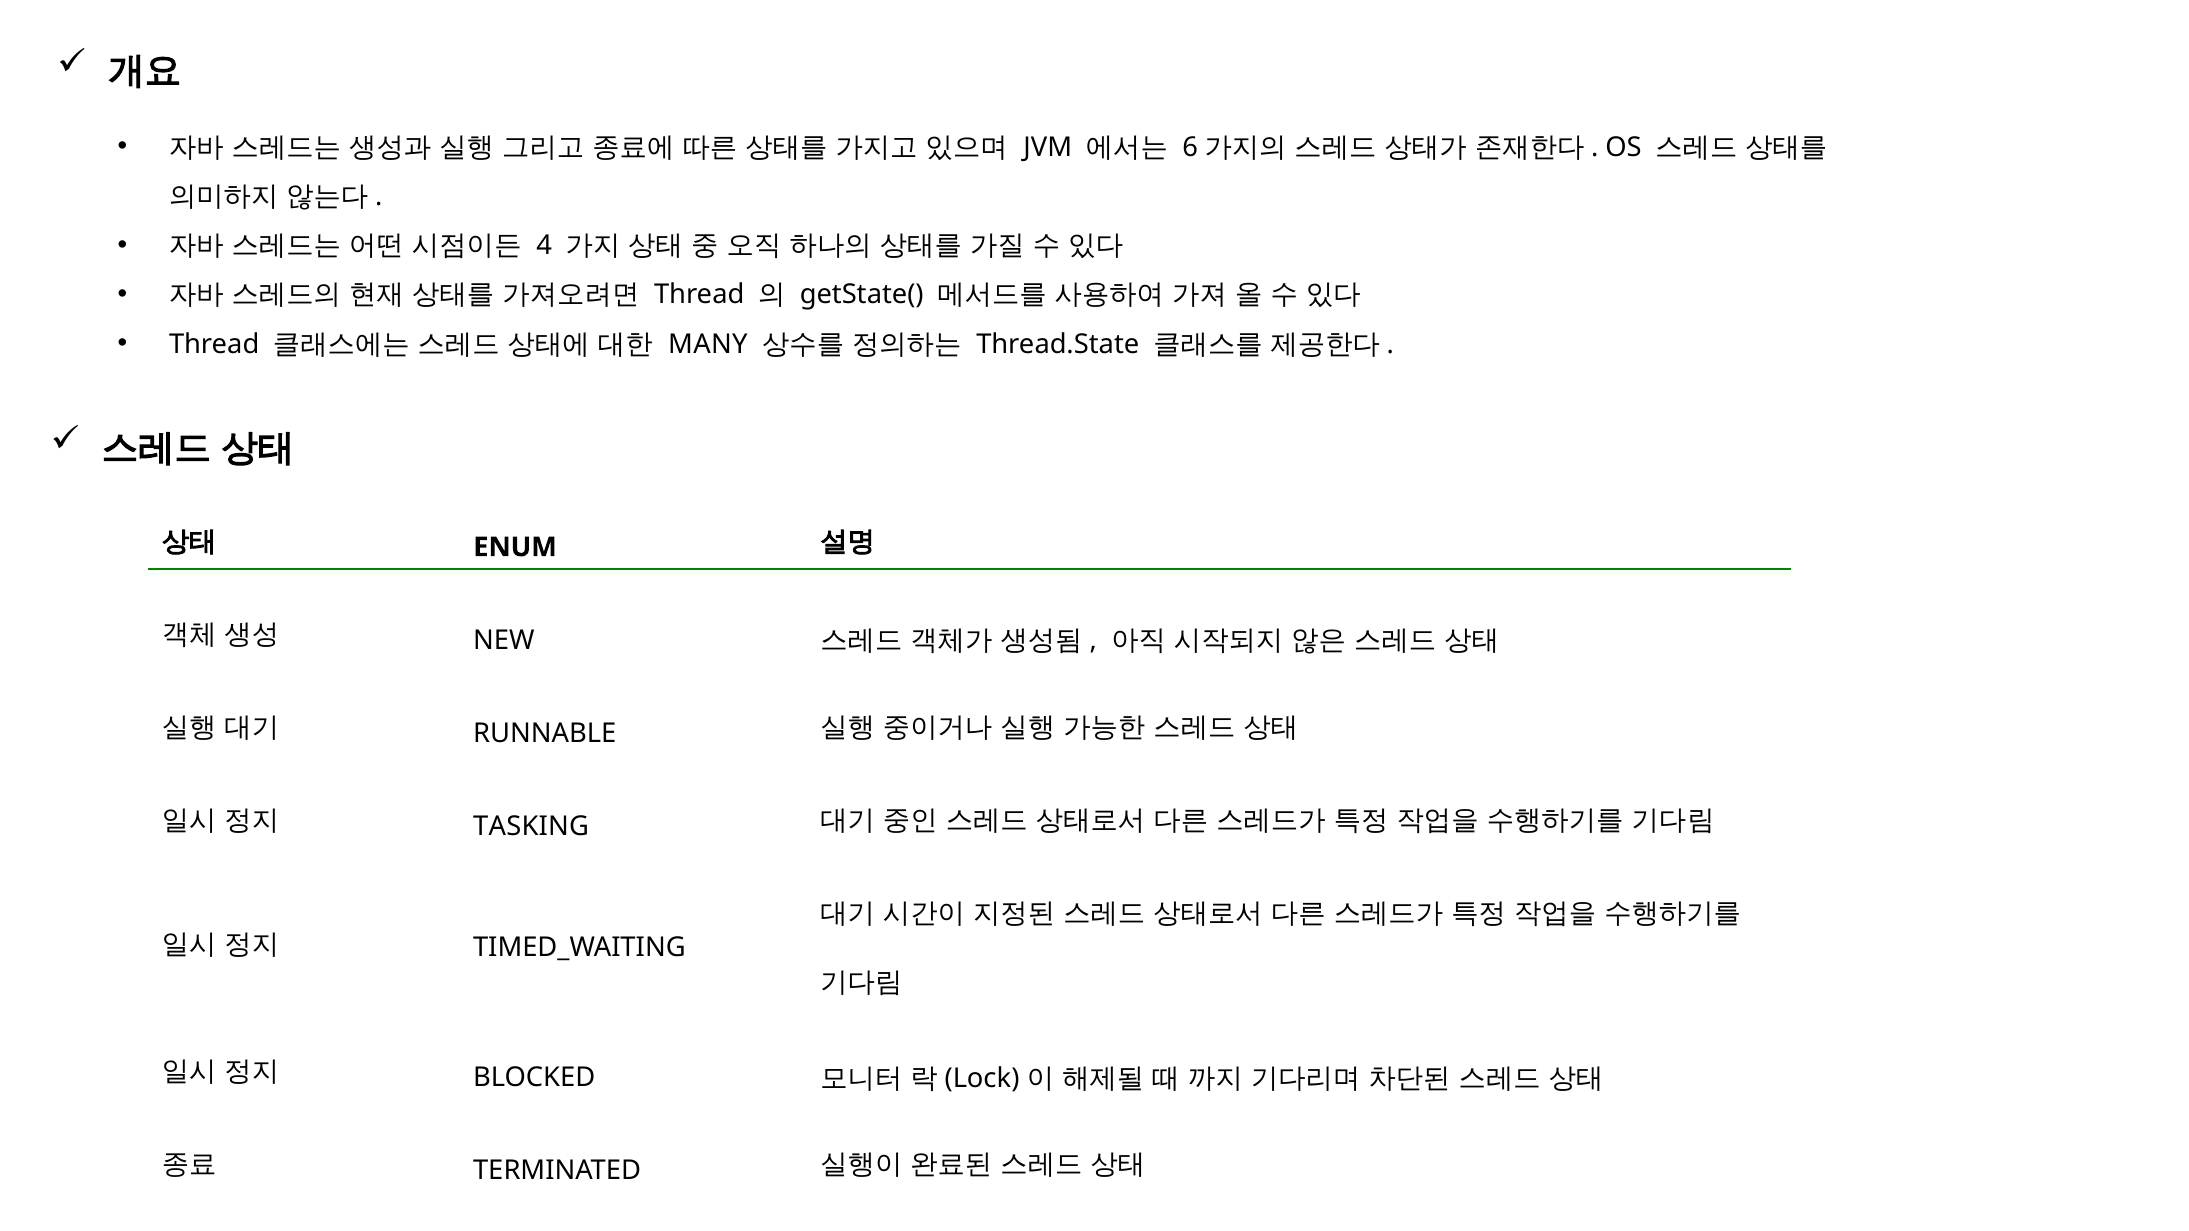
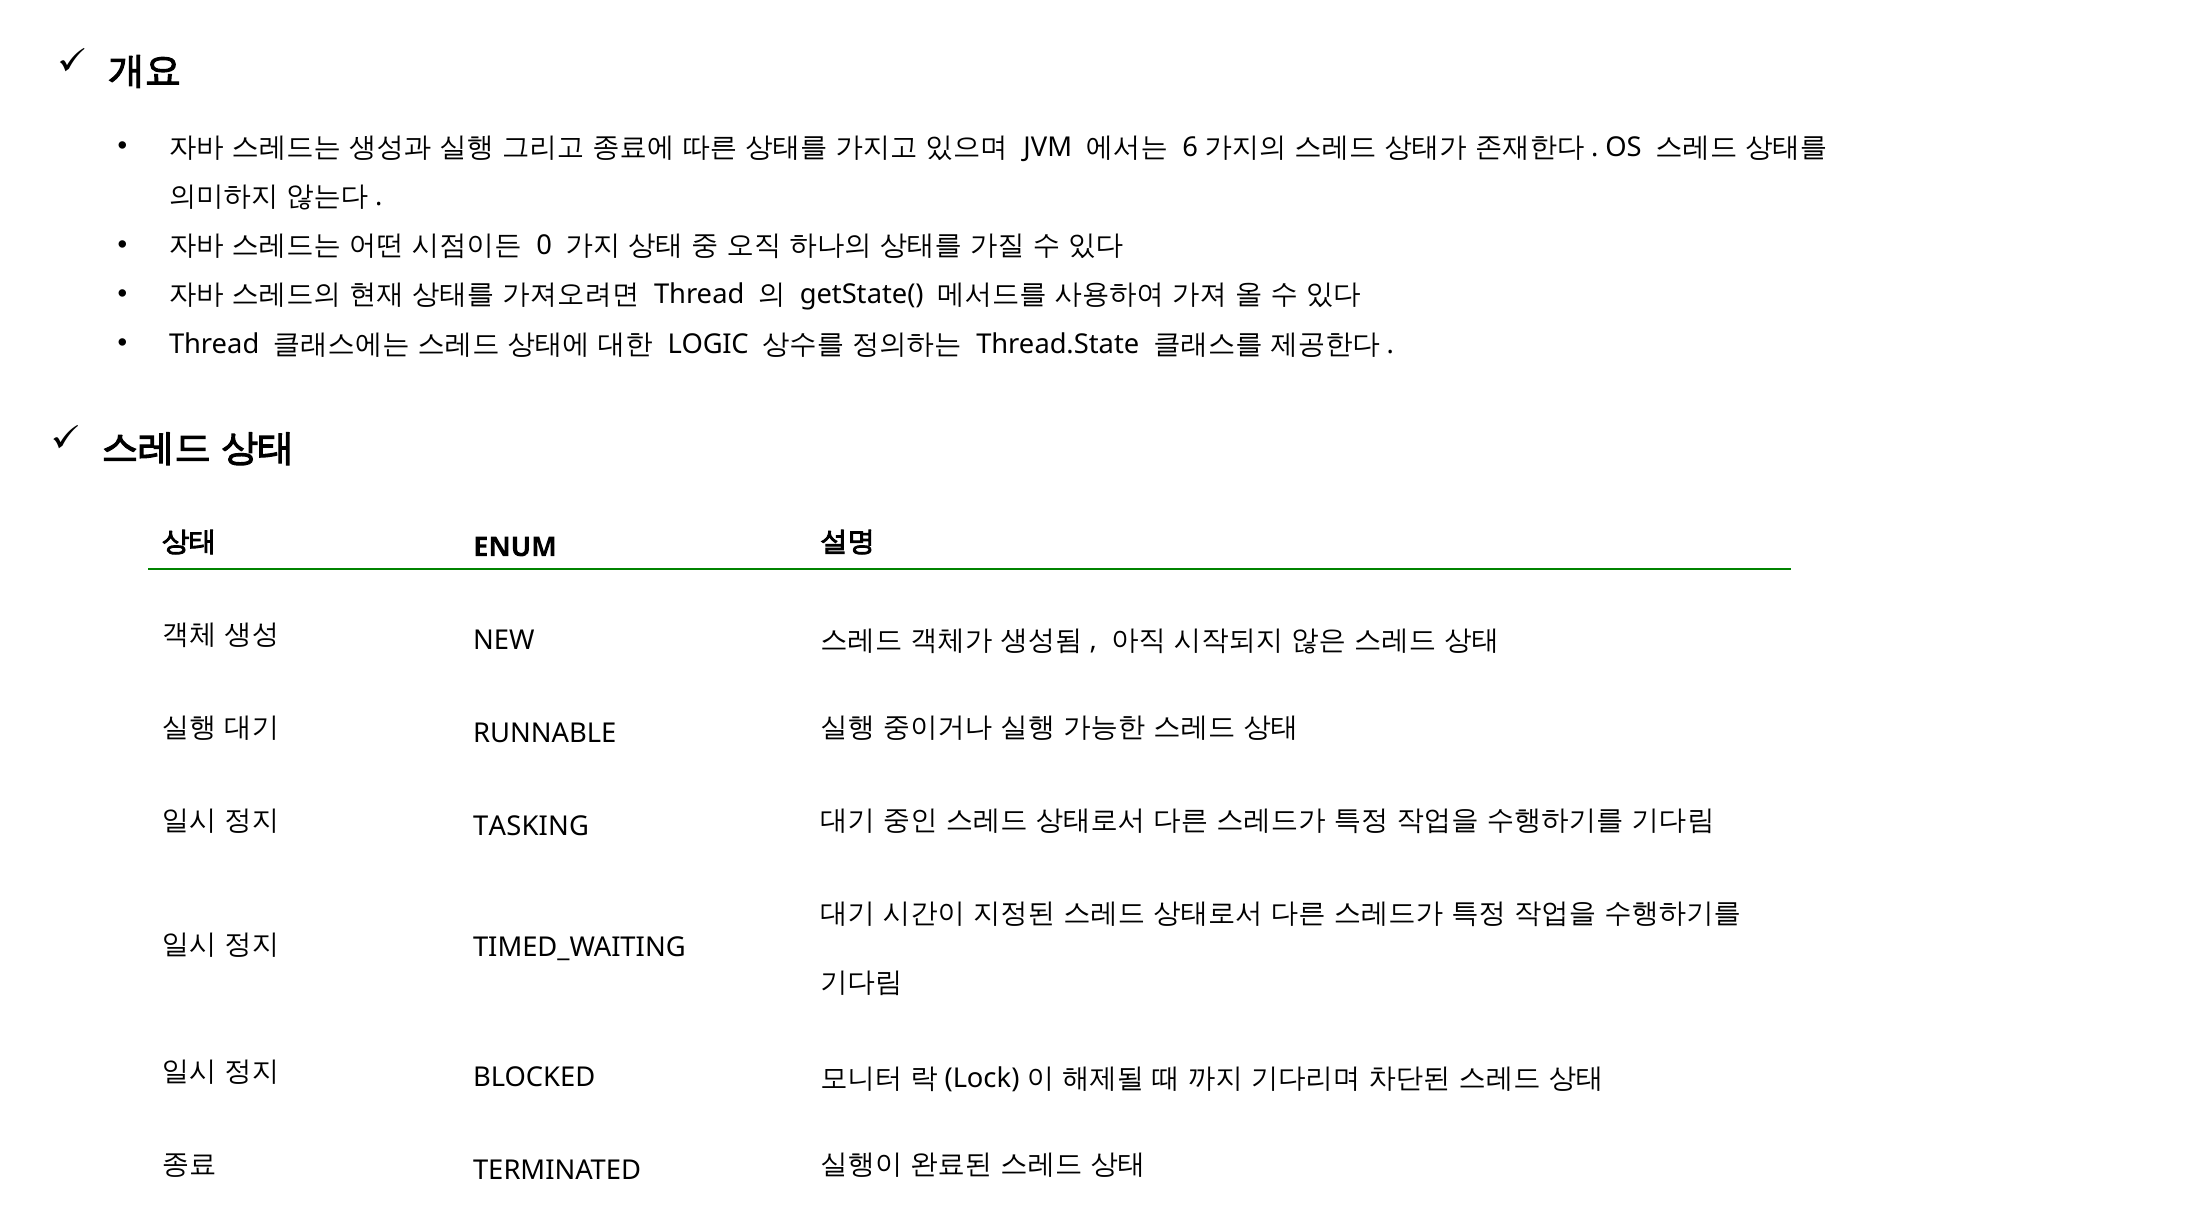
4: 4 -> 0 (544, 246)
MANY: MANY -> LOGIC (708, 344)
